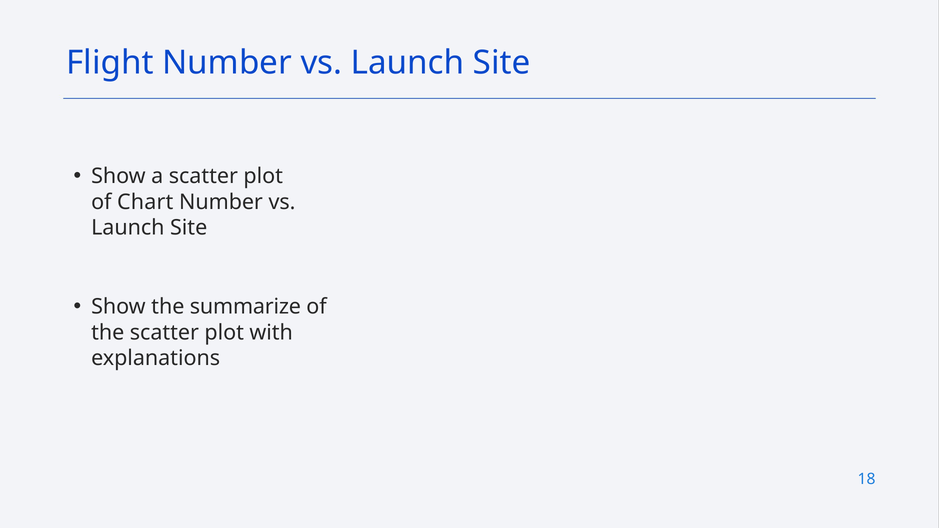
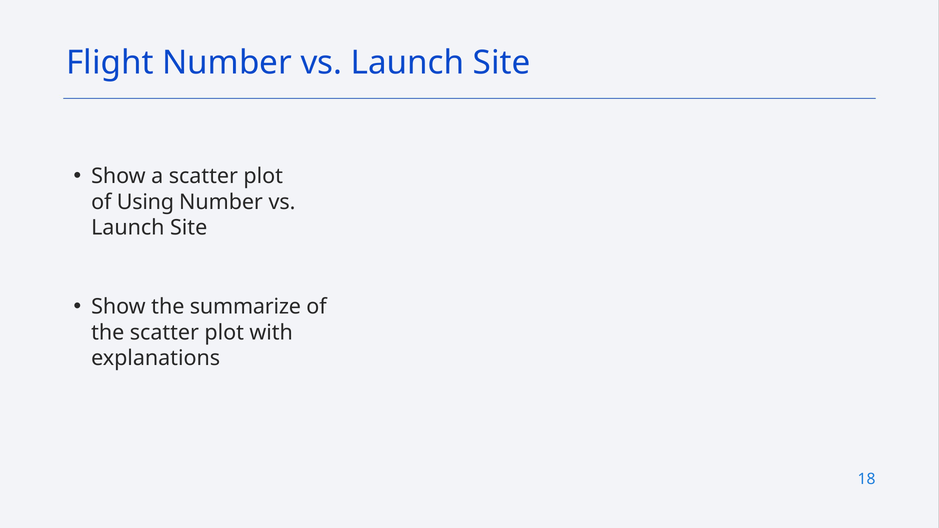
Chart: Chart -> Using (145, 202)
